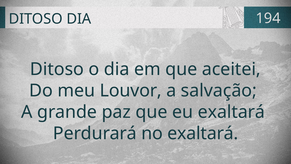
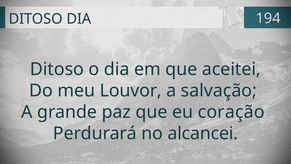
eu exaltará: exaltará -> coração (231, 112)
no exaltará: exaltará -> alcancei (203, 133)
